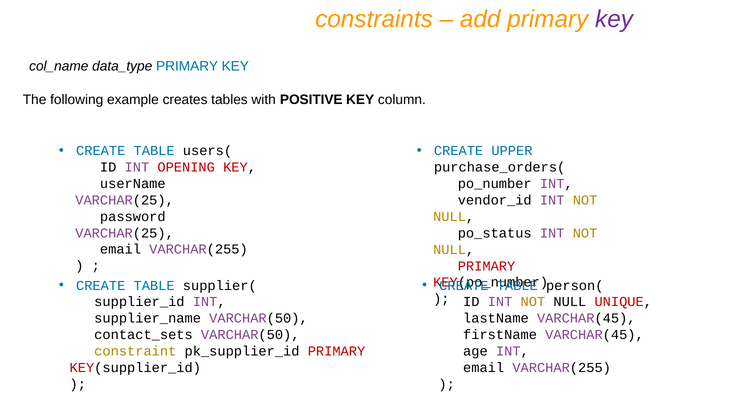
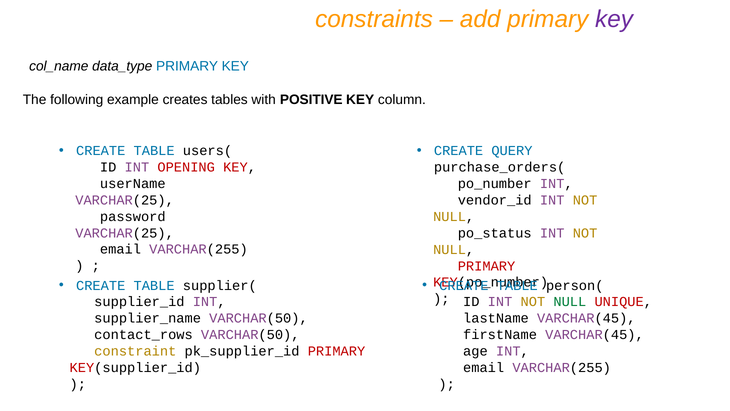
UPPER: UPPER -> QUERY (512, 151)
NULL colour: black -> green (570, 302)
contact_sets: contact_sets -> contact_rows (144, 334)
